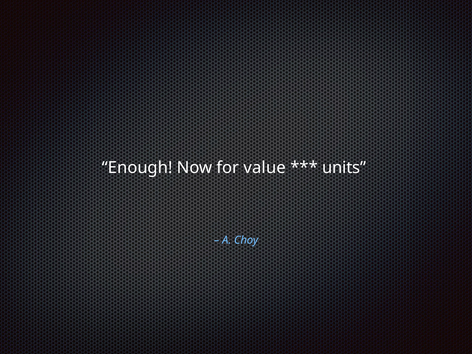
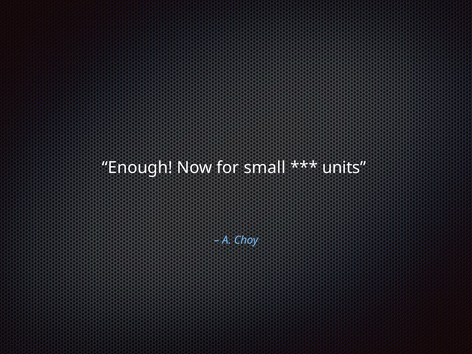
value: value -> small (265, 168)
